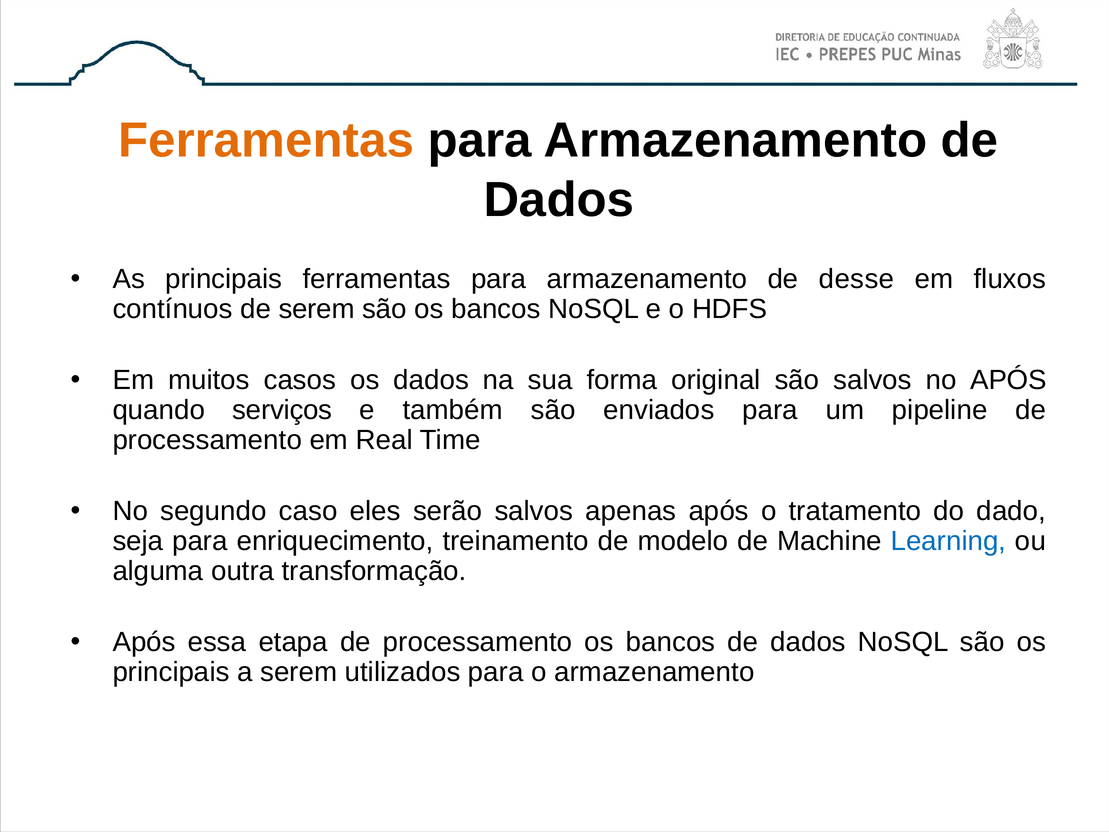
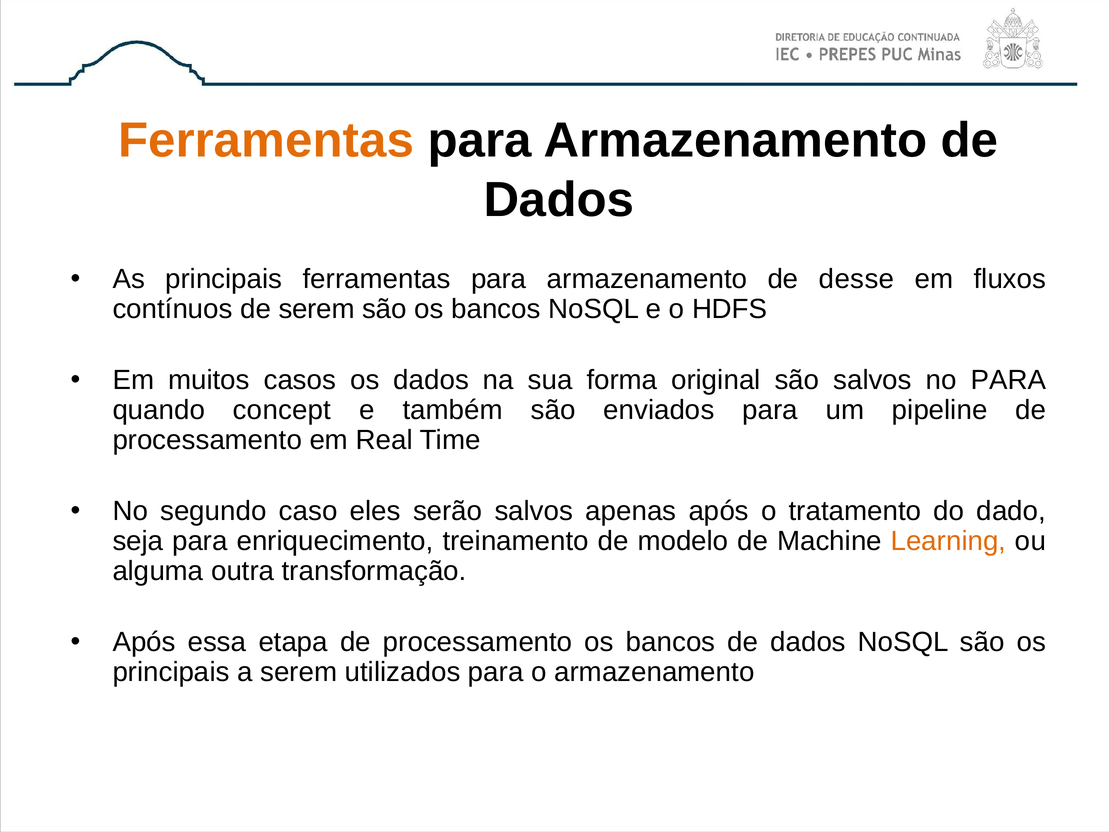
no APÓS: APÓS -> PARA (1008, 380)
serviços: serviços -> concept (282, 410)
Learning colour: blue -> orange (948, 541)
